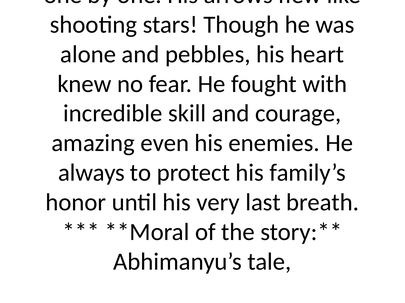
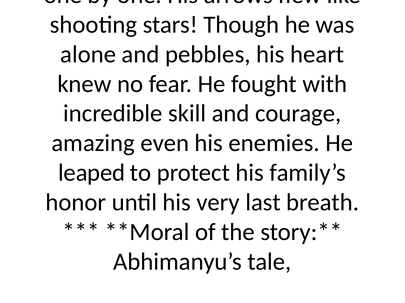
always: always -> leaped (92, 173)
